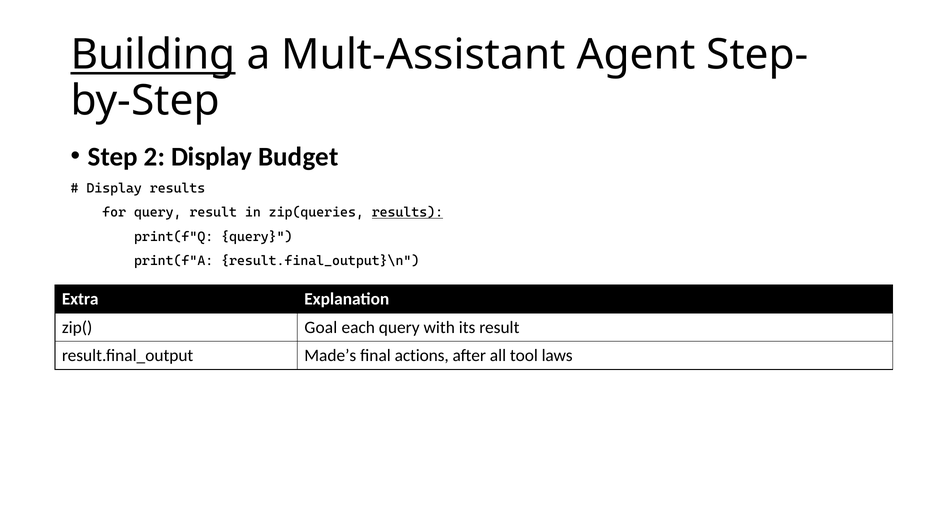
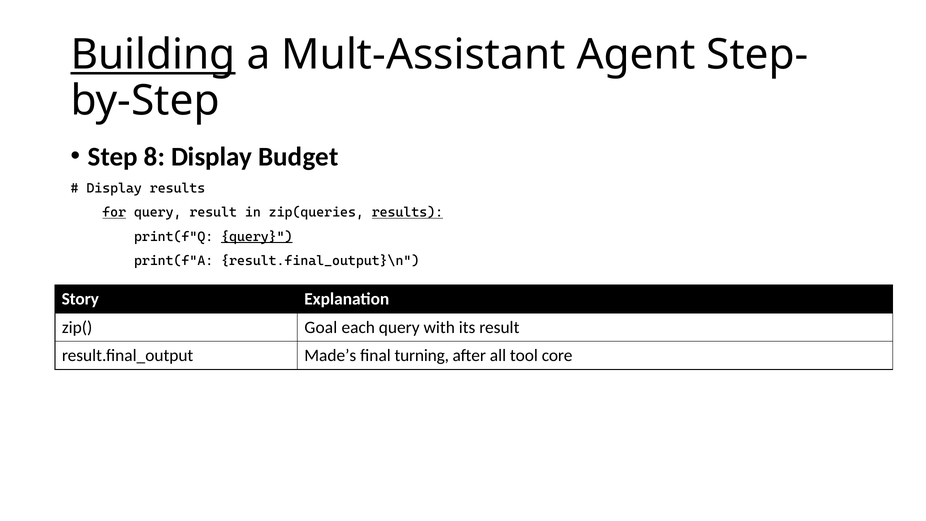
2: 2 -> 8 (154, 157)
for underline: none -> present (114, 212)
query underline: none -> present (257, 237)
Extra: Extra -> Story (80, 299)
actions: actions -> turning (422, 355)
laws: laws -> core (557, 355)
